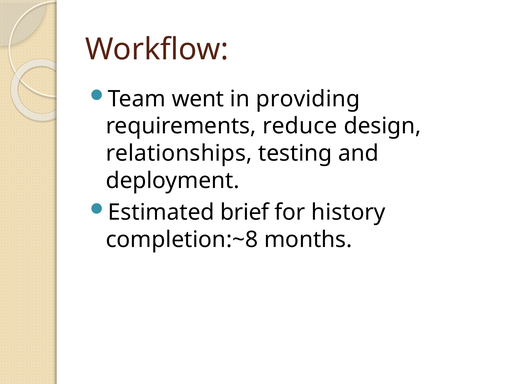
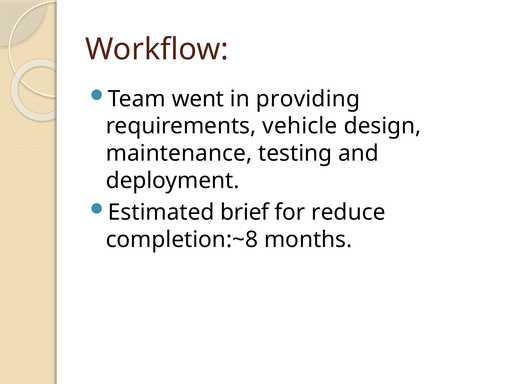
reduce: reduce -> vehicle (300, 126)
relationships: relationships -> maintenance (179, 153)
history: history -> reduce (348, 212)
